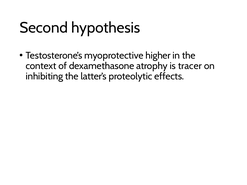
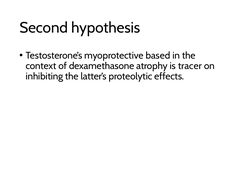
higher: higher -> based (158, 56)
